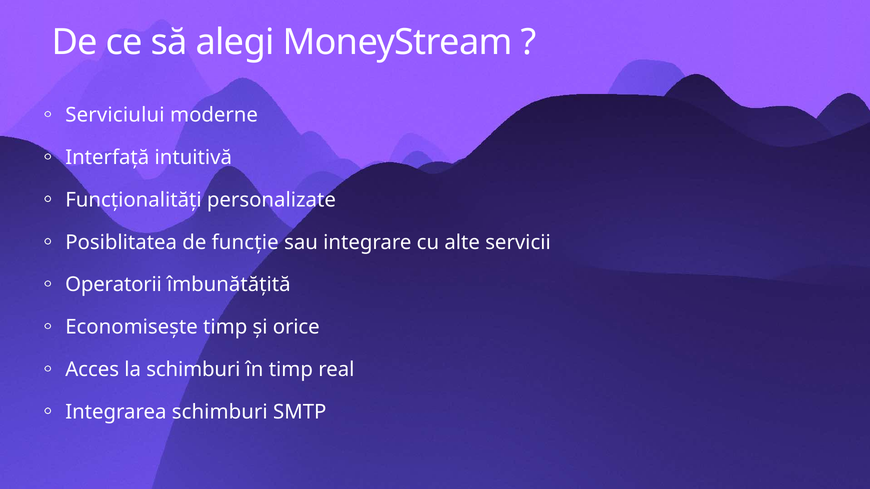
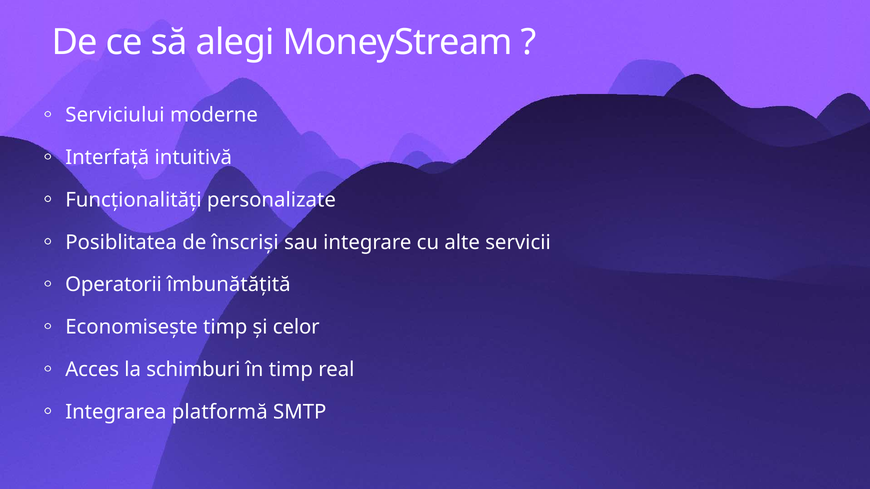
funcție: funcție -> înscriși (245, 243)
orice: orice -> celor (296, 327)
Integrarea schimburi: schimburi -> platformă (220, 412)
